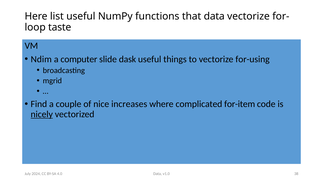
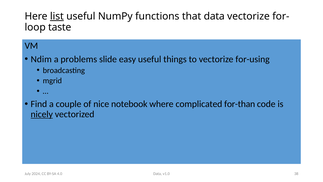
list underline: none -> present (57, 16)
computer: computer -> problems (79, 59)
dask: dask -> easy (127, 59)
increases: increases -> notebook (129, 104)
for-item: for-item -> for-than (240, 104)
